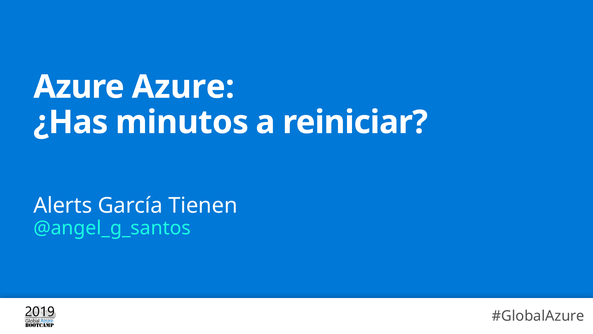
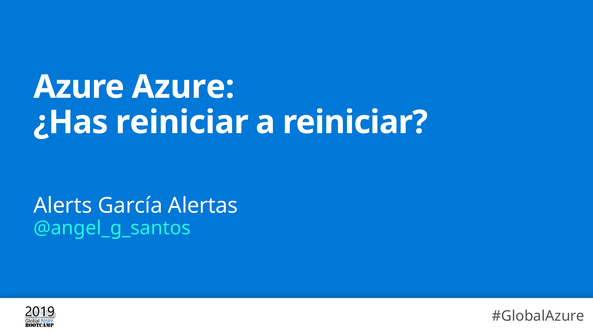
¿Has minutos: minutos -> reiniciar (182, 122)
Tienen: Tienen -> Alertas (203, 205)
